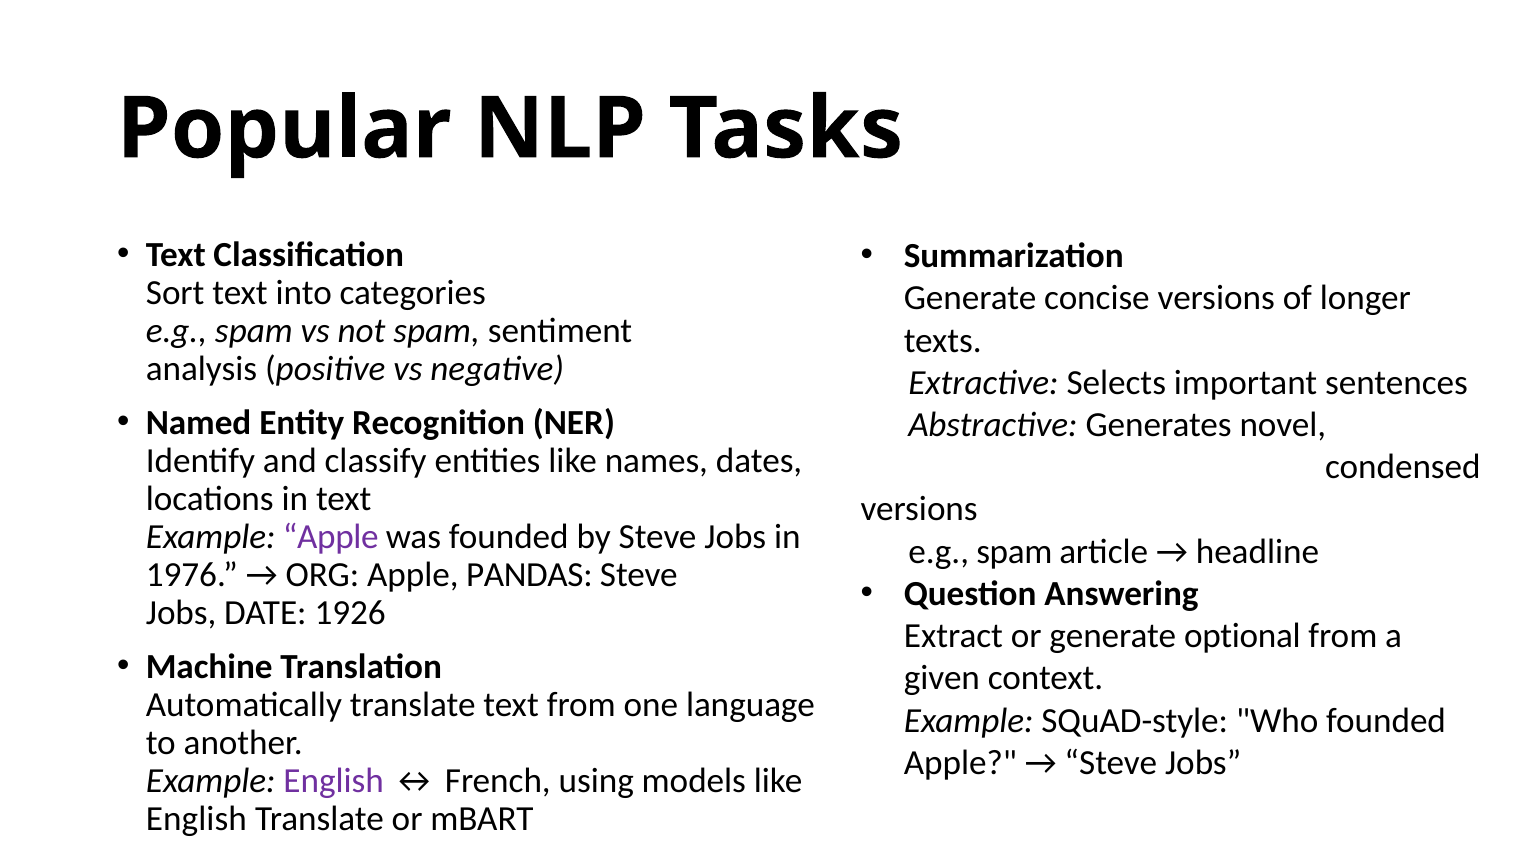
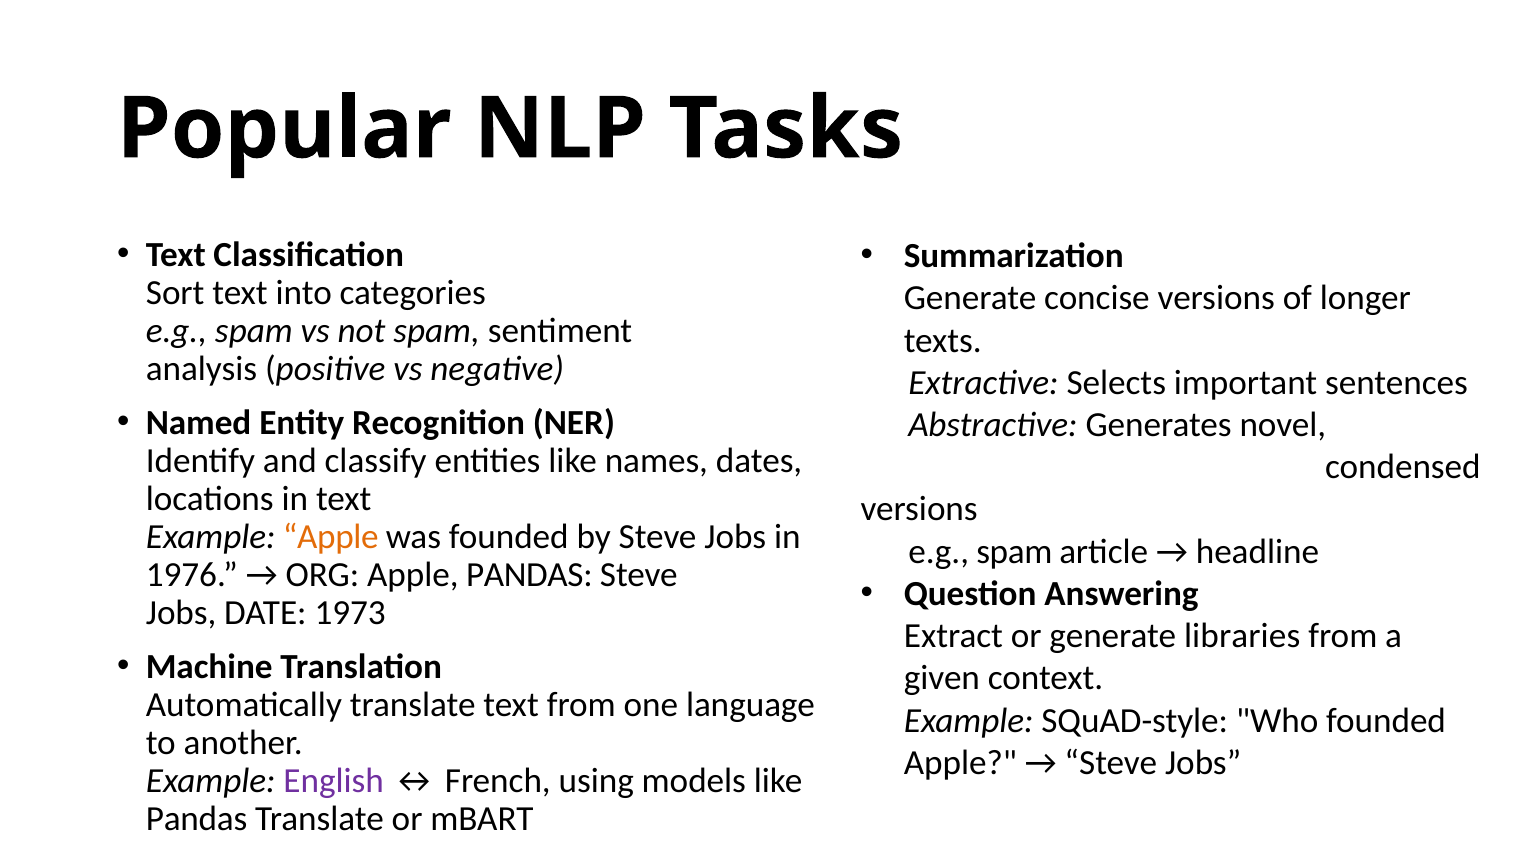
Apple colour: purple -> orange (331, 537)
1926: 1926 -> 1973 (350, 613)
optional: optional -> libraries (1242, 636)
English: English -> Pandas (197, 819)
